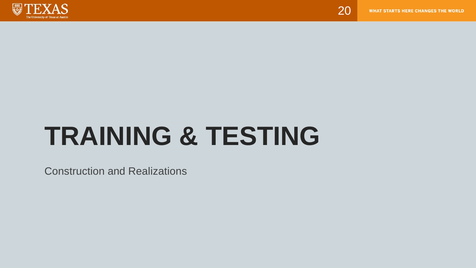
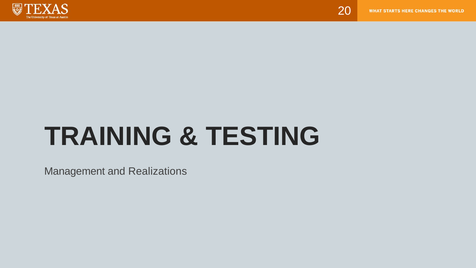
Construction: Construction -> Management (75, 171)
